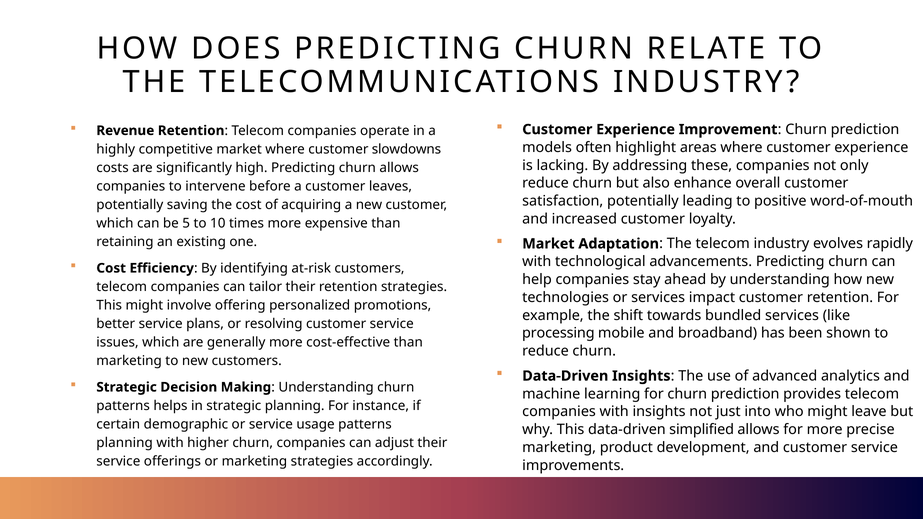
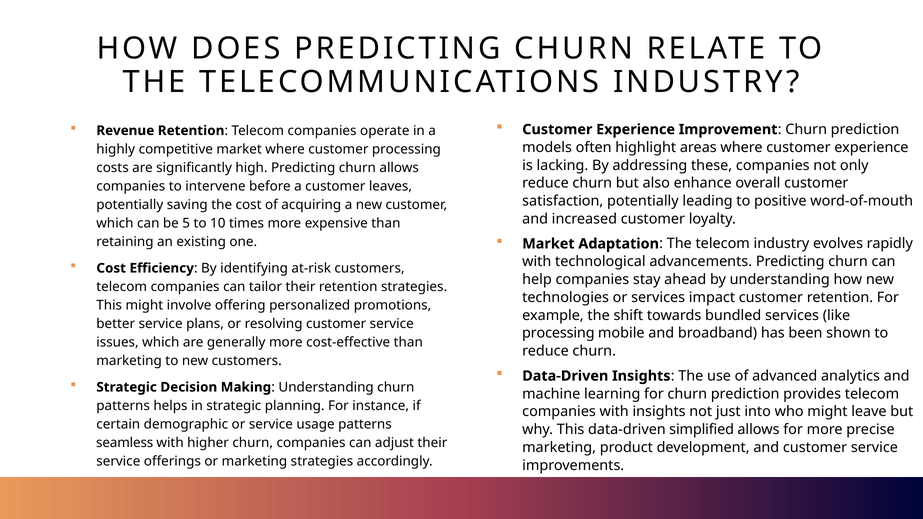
customer slowdowns: slowdowns -> processing (406, 149)
planning: planning -> seamless (125, 443)
